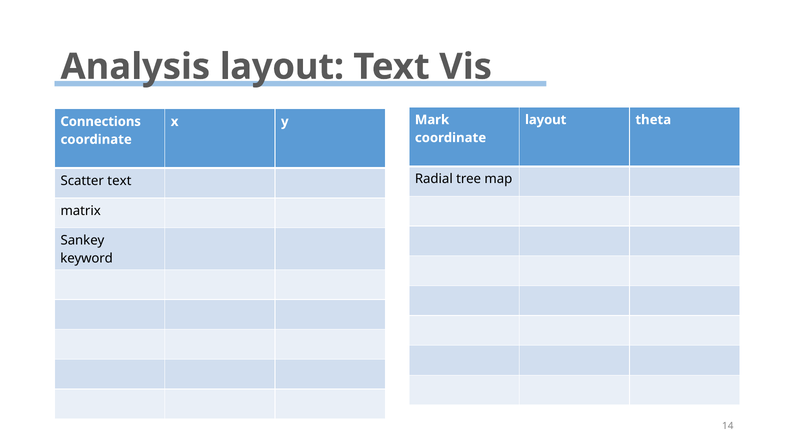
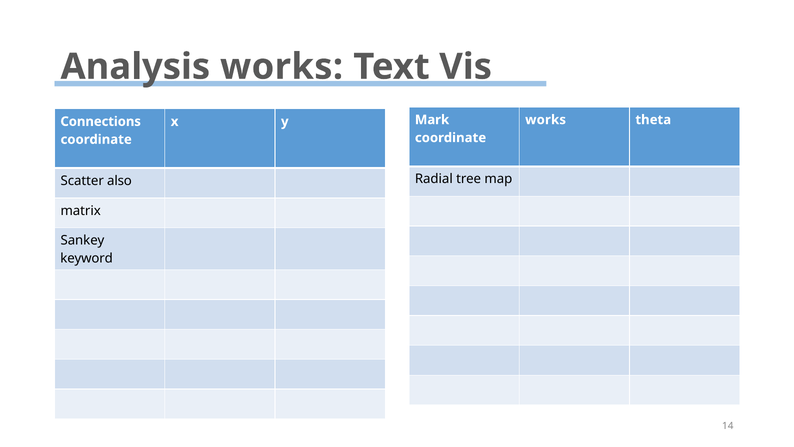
Analysis layout: layout -> works (282, 67)
layout: layout -> works (546, 120)
Scatter text: text -> also (119, 181)
